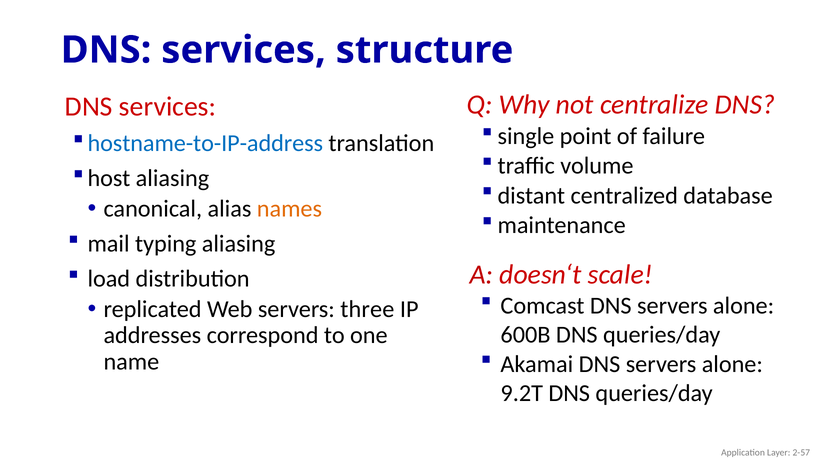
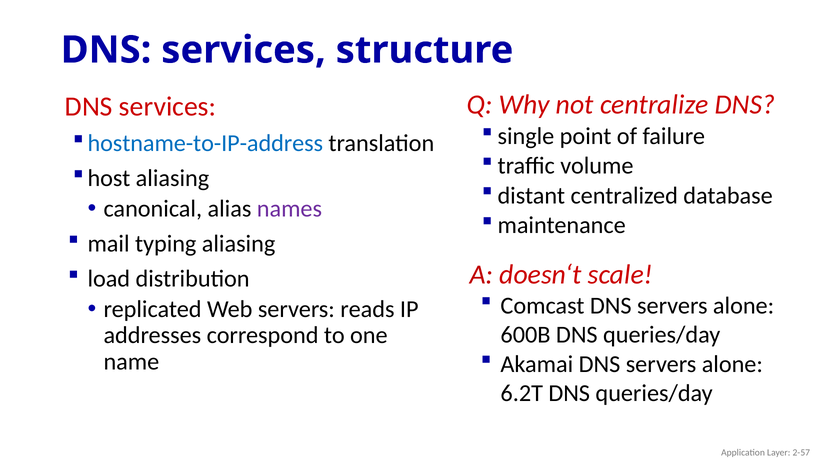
names colour: orange -> purple (289, 209)
three: three -> reads (367, 309)
9.2T: 9.2T -> 6.2T (522, 393)
